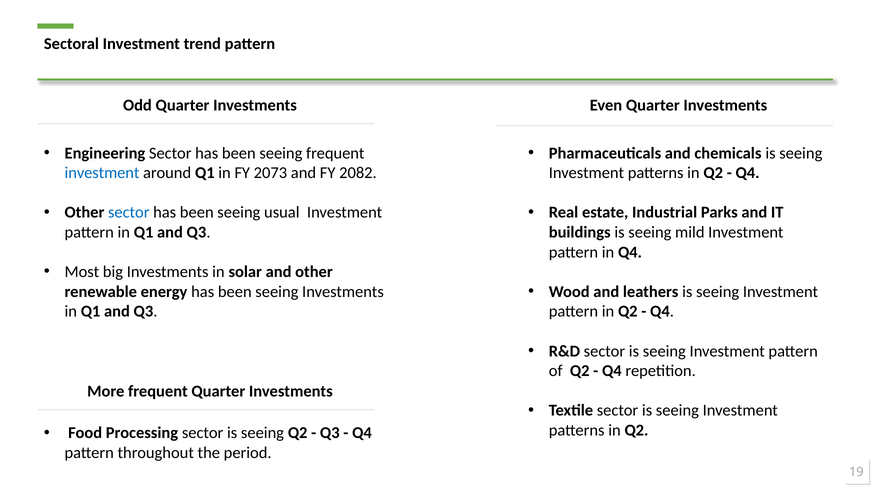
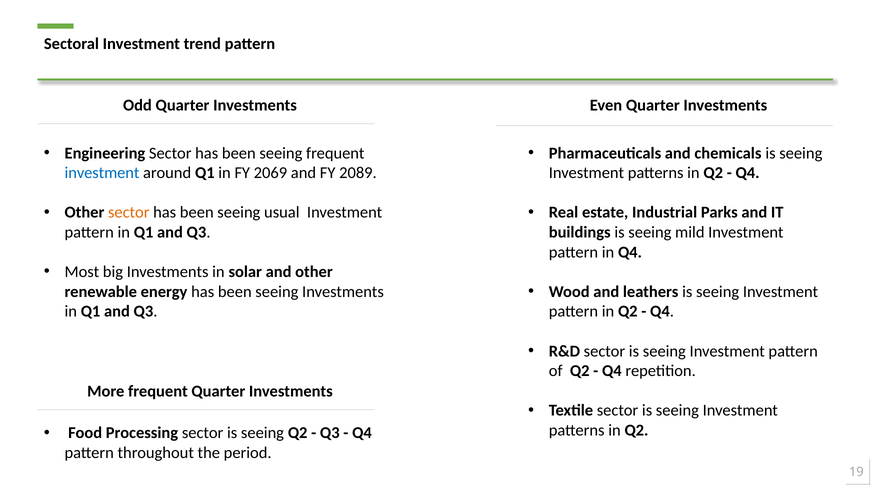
2073: 2073 -> 2069 (270, 173)
2082: 2082 -> 2089 (358, 173)
sector colour: blue -> orange (129, 212)
